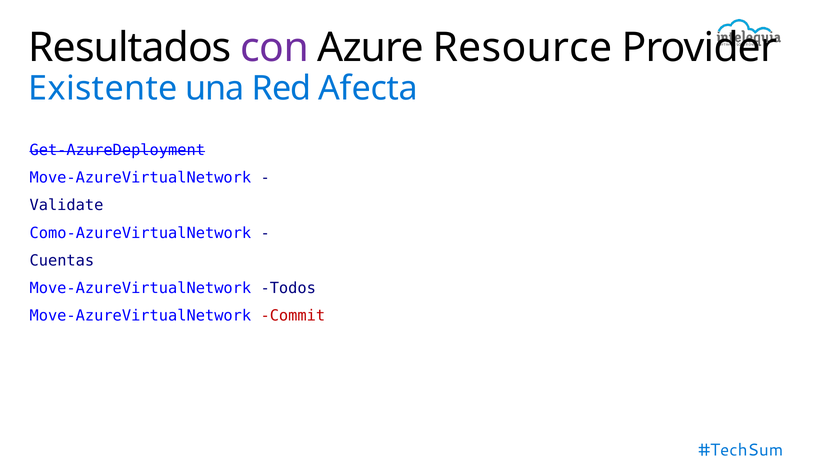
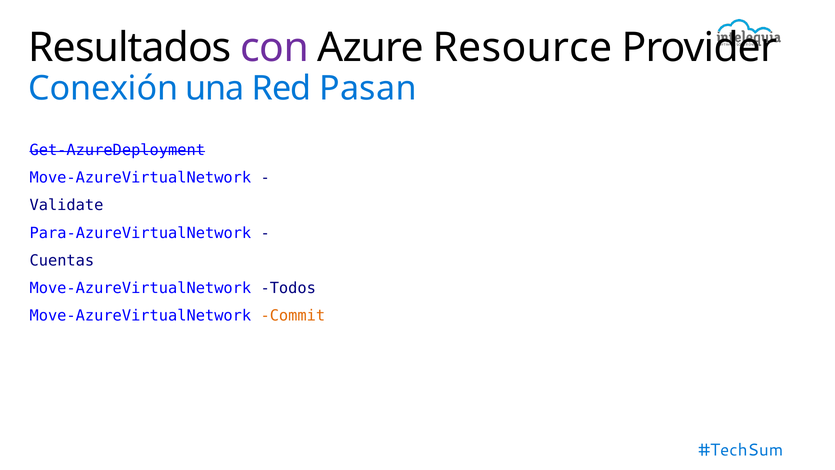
Existente: Existente -> Conexión (103, 88)
Afecta: Afecta -> Pasan (368, 88)
Como-AzureVirtualNetwork: Como-AzureVirtualNetwork -> Para-AzureVirtualNetwork (140, 233)
Commit colour: red -> orange (293, 316)
